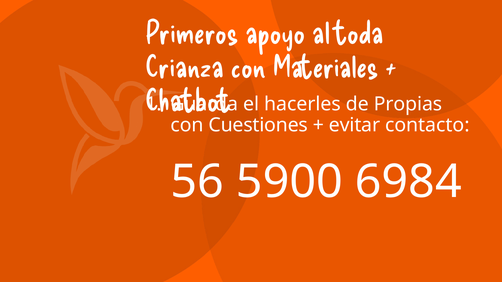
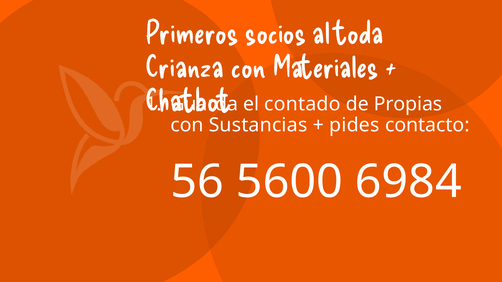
apoyo: apoyo -> socios (276, 34)
hacerles: hacerles -> contado (302, 104)
Cuestiones: Cuestiones -> Sustancias (258, 125)
evitar: evitar -> pides (354, 125)
5900: 5900 -> 5600 (289, 182)
